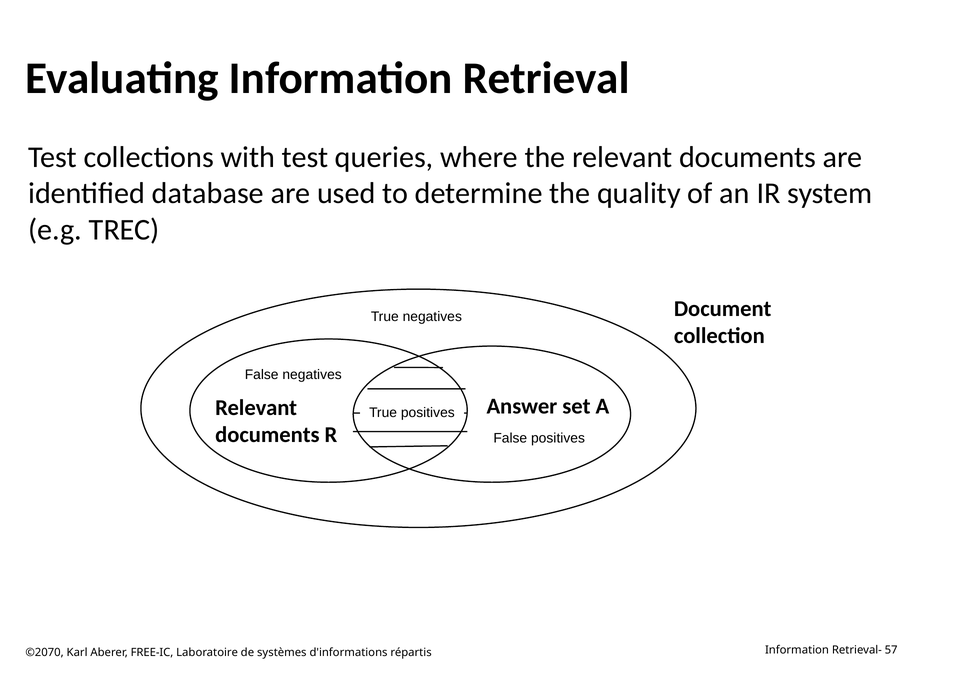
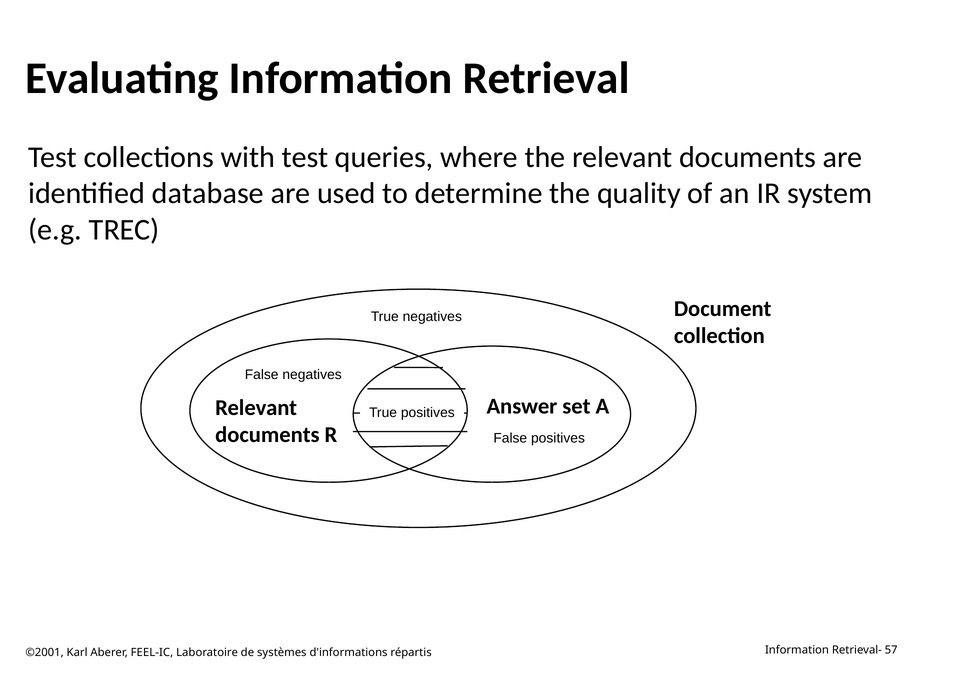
©2070: ©2070 -> ©2001 (45, 653)
FREE-IC: FREE-IC -> FEEL-IC (152, 653)
